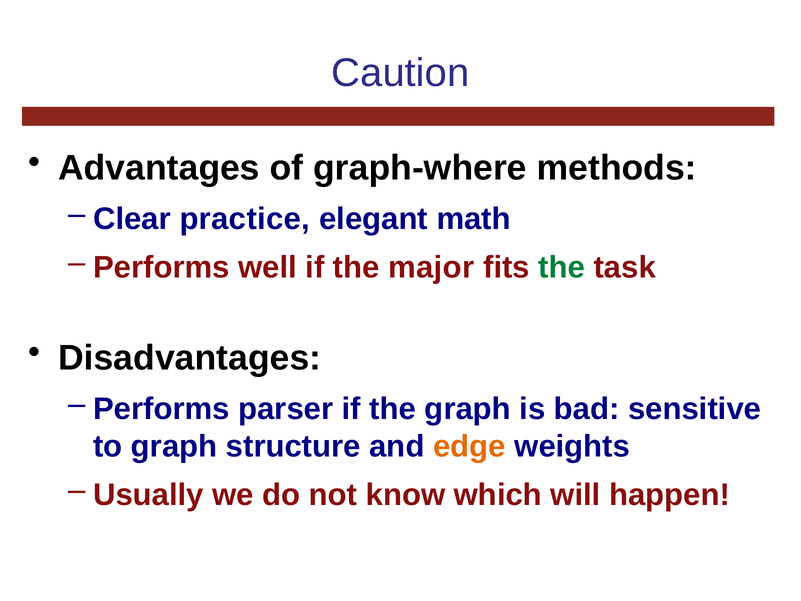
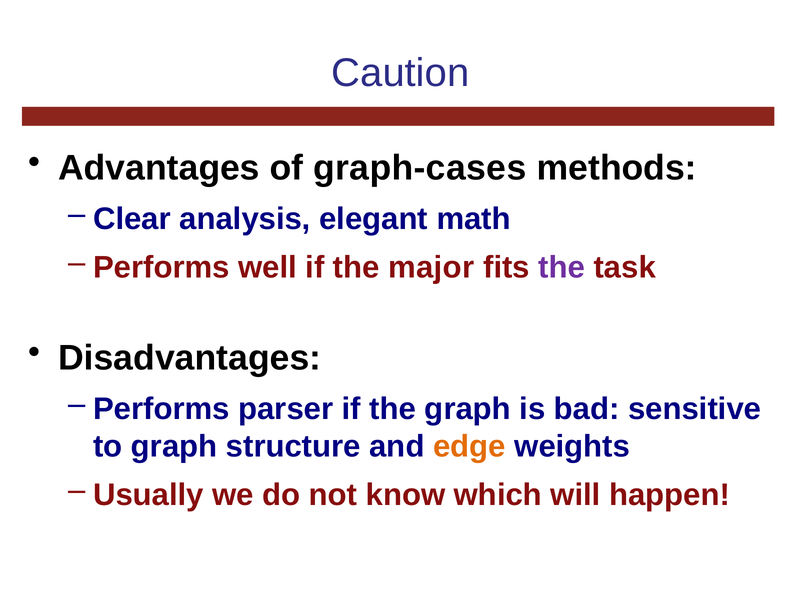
graph-where: graph-where -> graph-cases (420, 168)
practice: practice -> analysis (245, 219)
the colour: green -> purple (562, 267)
